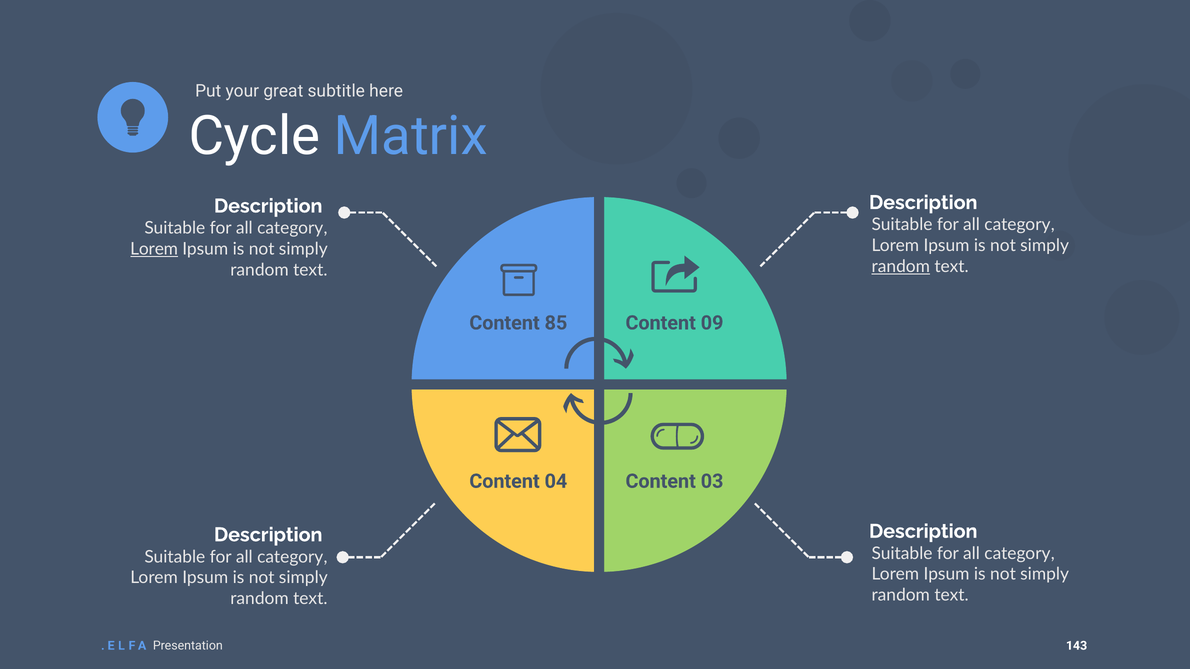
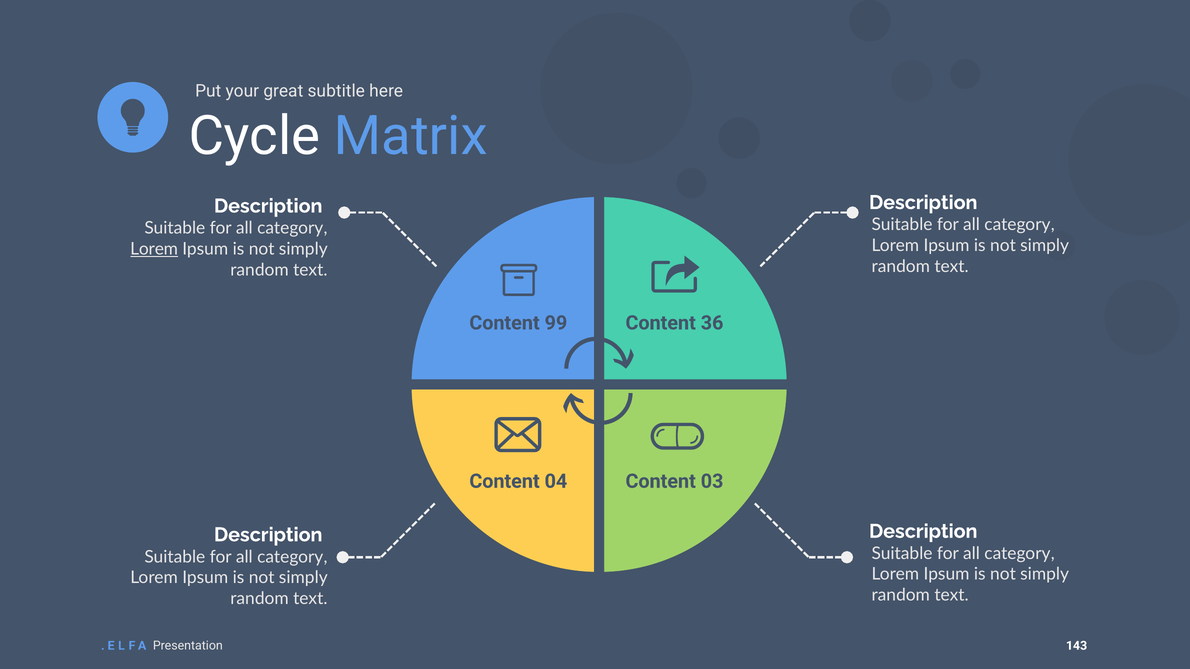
random underline: present -> none (901, 267)
85: 85 -> 99 (556, 323)
09: 09 -> 36 (712, 323)
